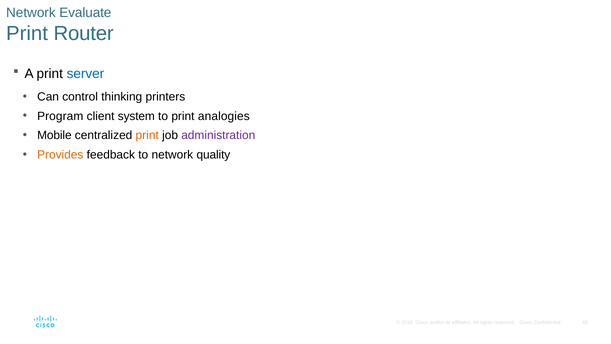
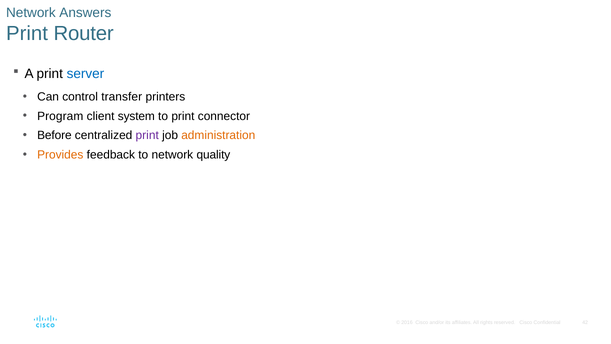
Evaluate: Evaluate -> Answers (85, 13)
thinking: thinking -> transfer (122, 97)
analogies: analogies -> connector (224, 116)
Mobile: Mobile -> Before (54, 135)
print colour: orange -> purple (147, 135)
administration colour: purple -> orange (218, 135)
